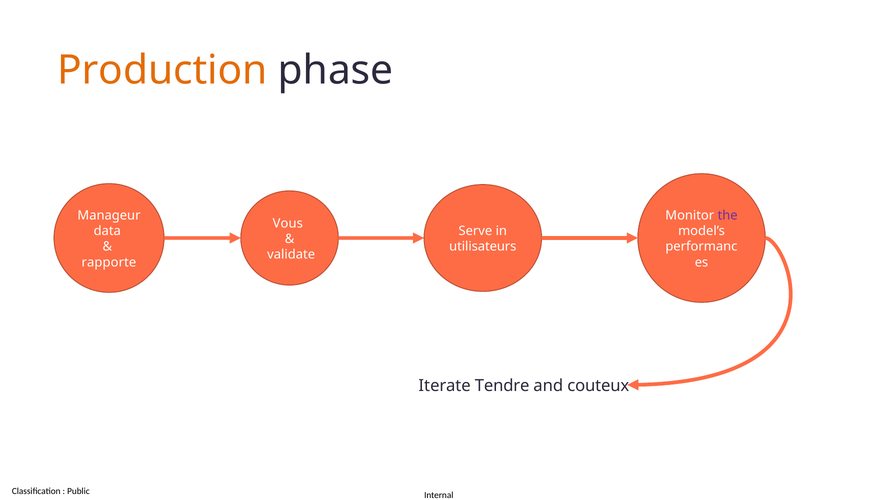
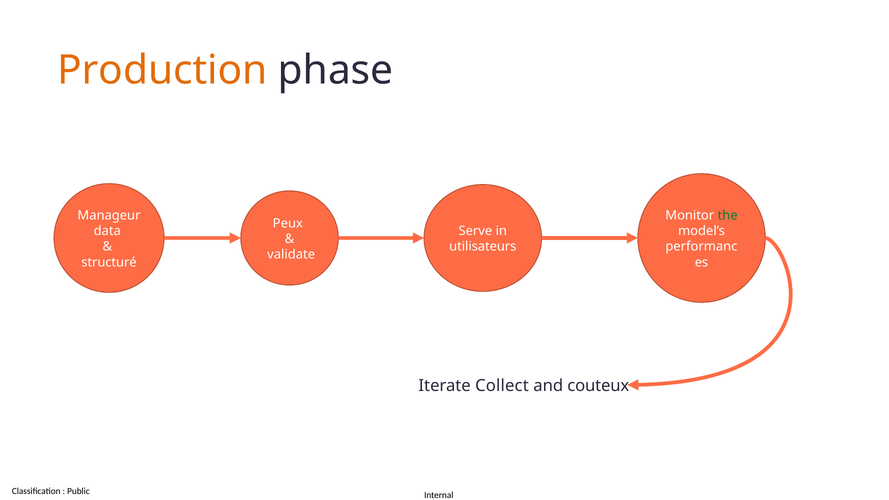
the colour: purple -> green (728, 216)
Vous: Vous -> Peux (288, 223)
rapporte: rapporte -> structuré (109, 262)
Tendre: Tendre -> Collect (502, 386)
